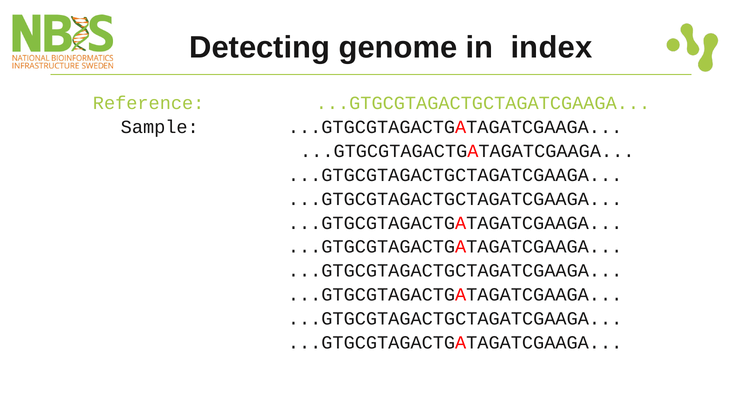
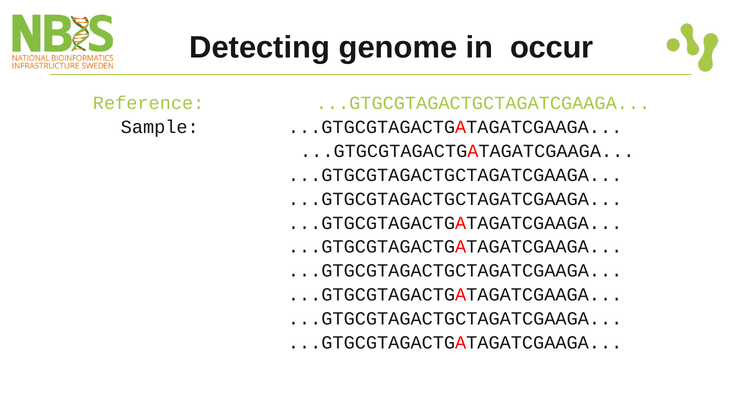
index: index -> occur (552, 47)
